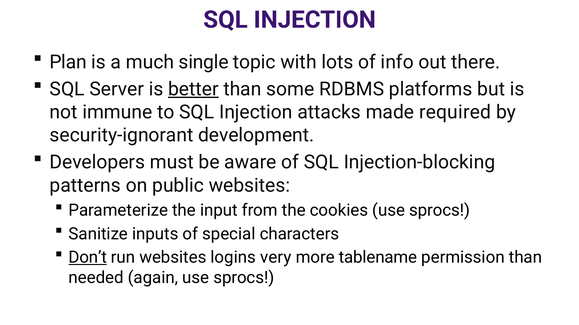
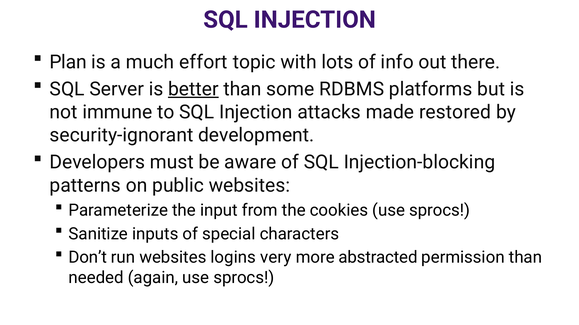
single: single -> effort (203, 62)
required: required -> restored (455, 112)
Don’t underline: present -> none (88, 258)
tablename: tablename -> abstracted (378, 258)
